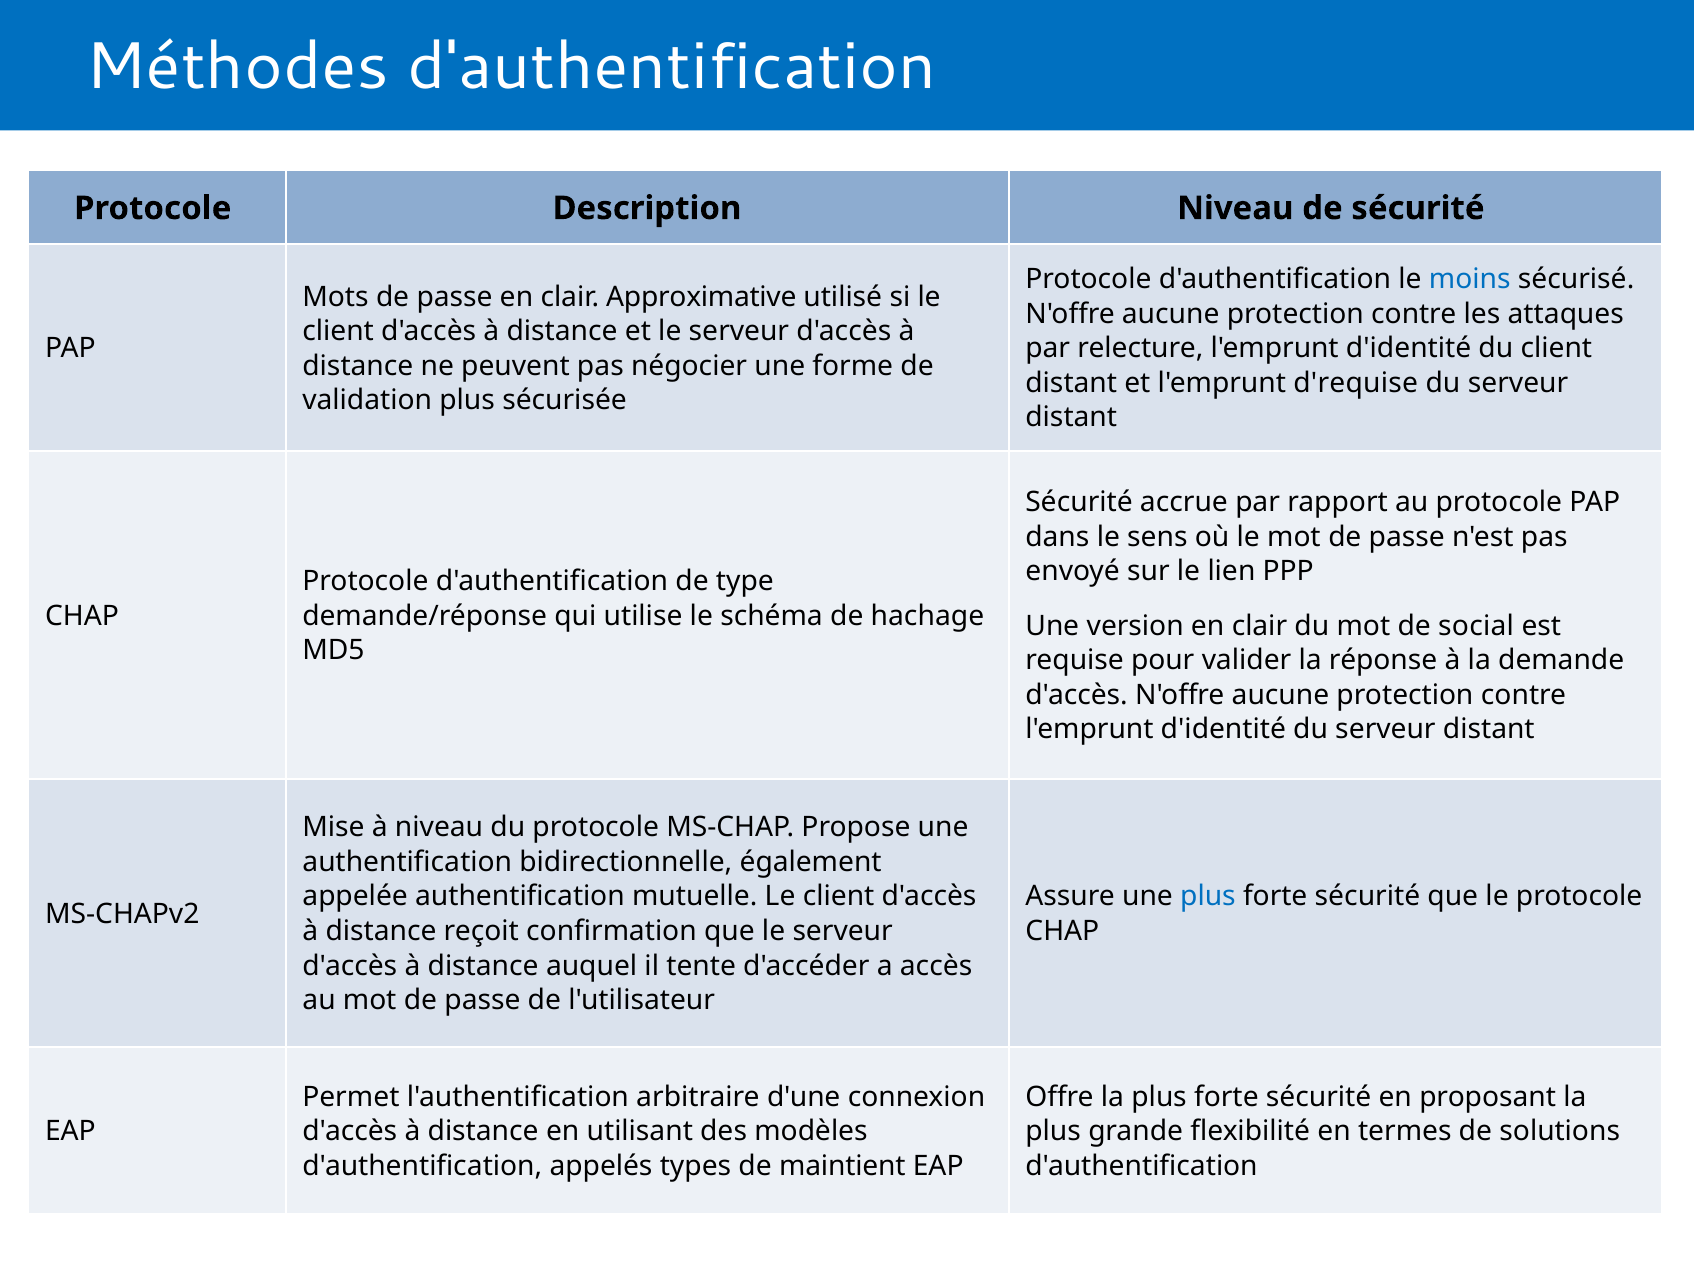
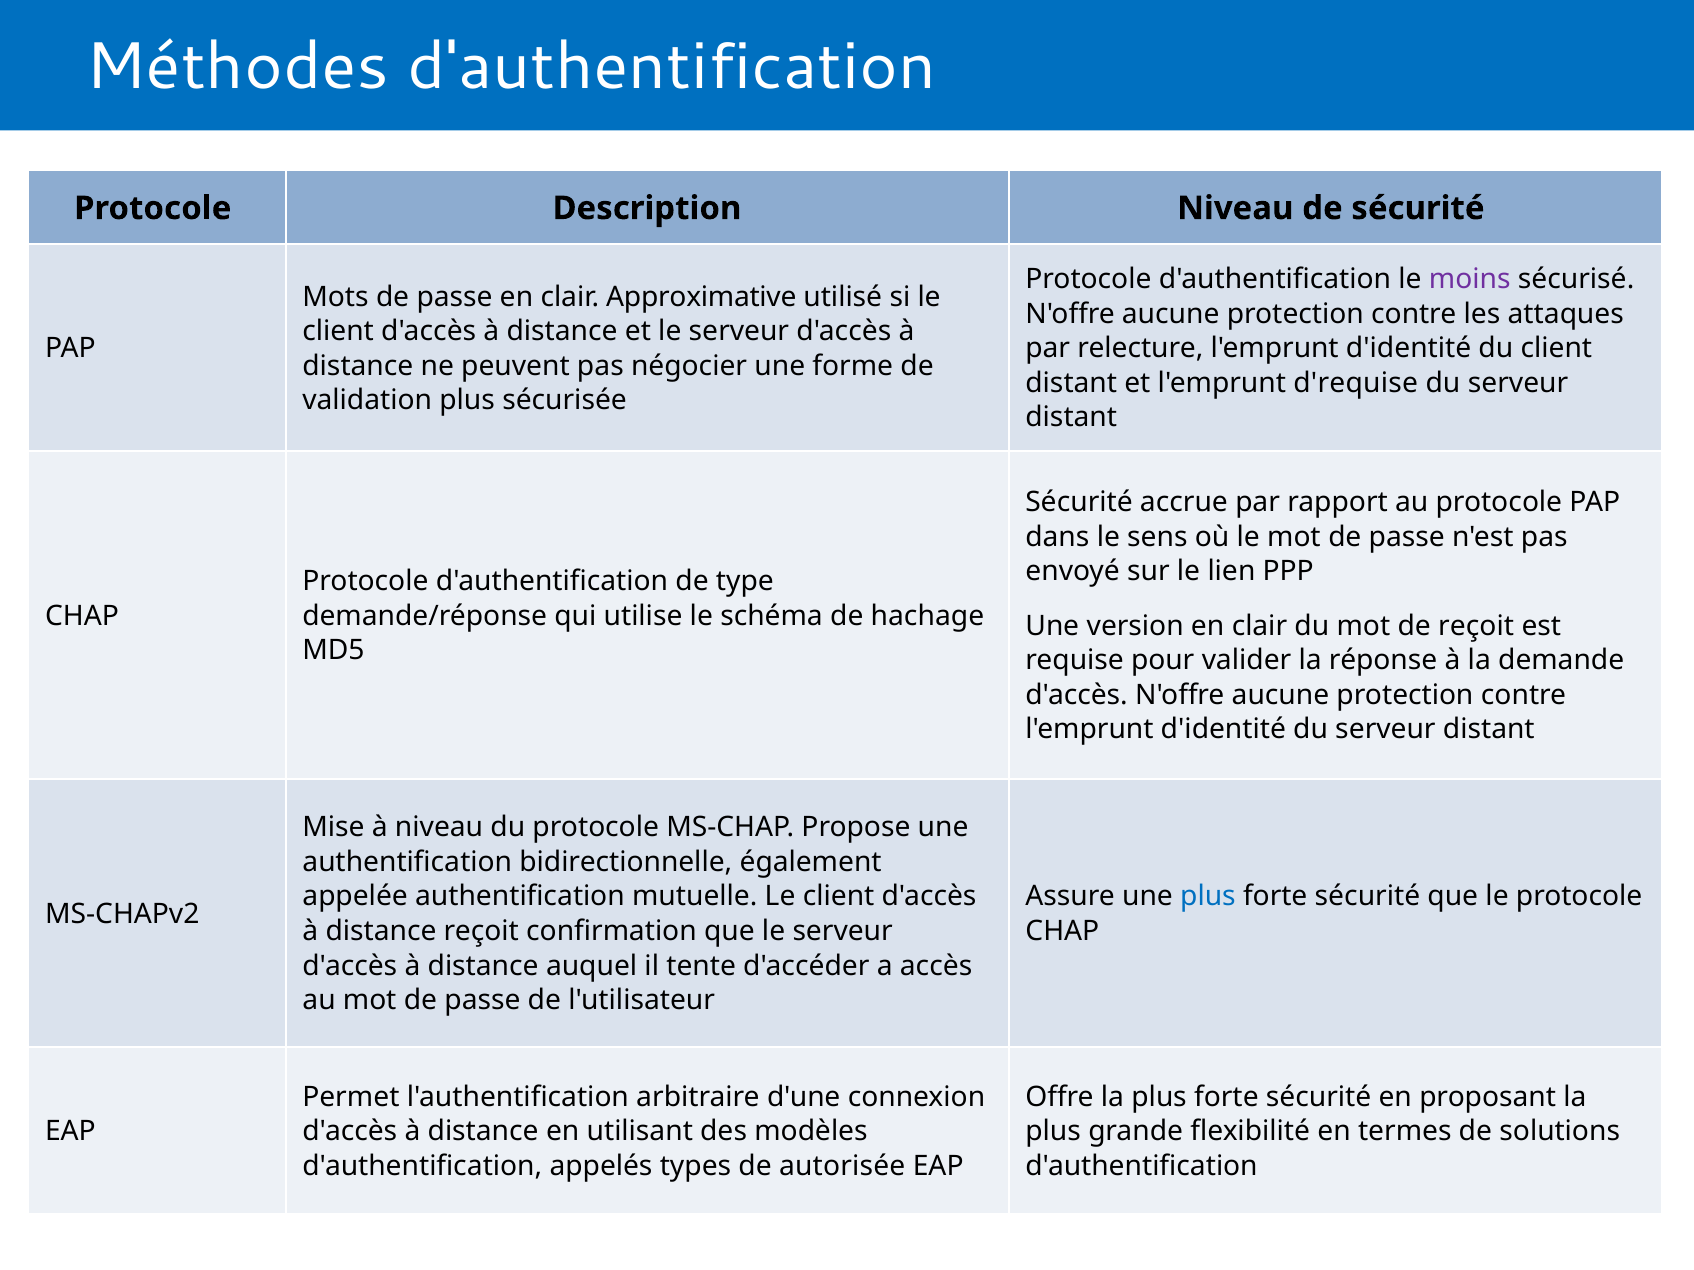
moins colour: blue -> purple (1470, 280)
de social: social -> reçoit (1476, 626)
maintient: maintient -> autorisée (842, 1166)
